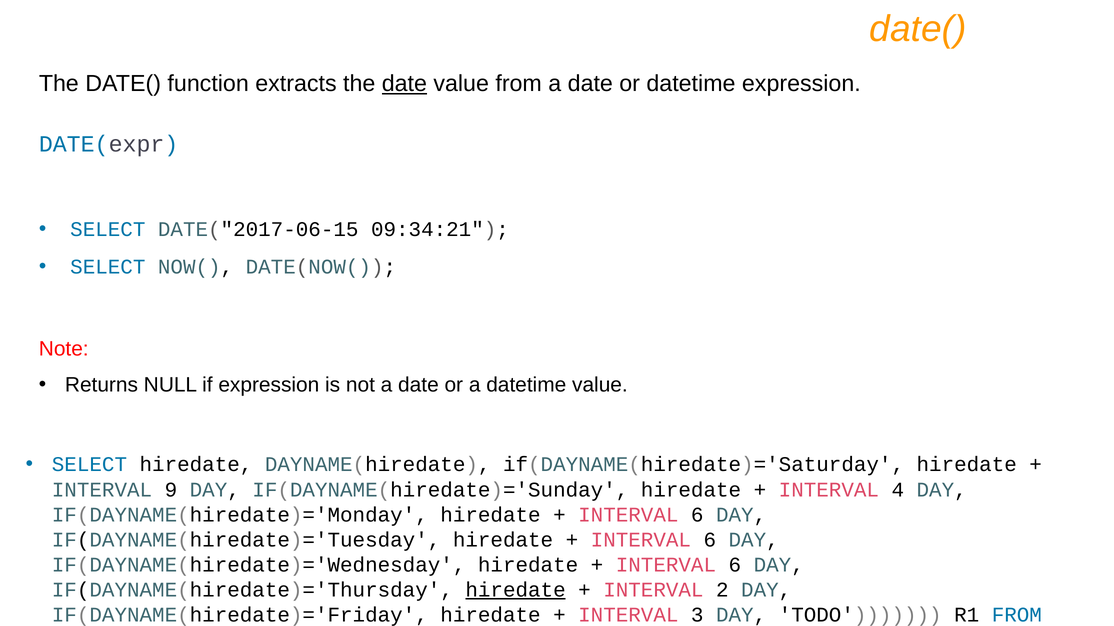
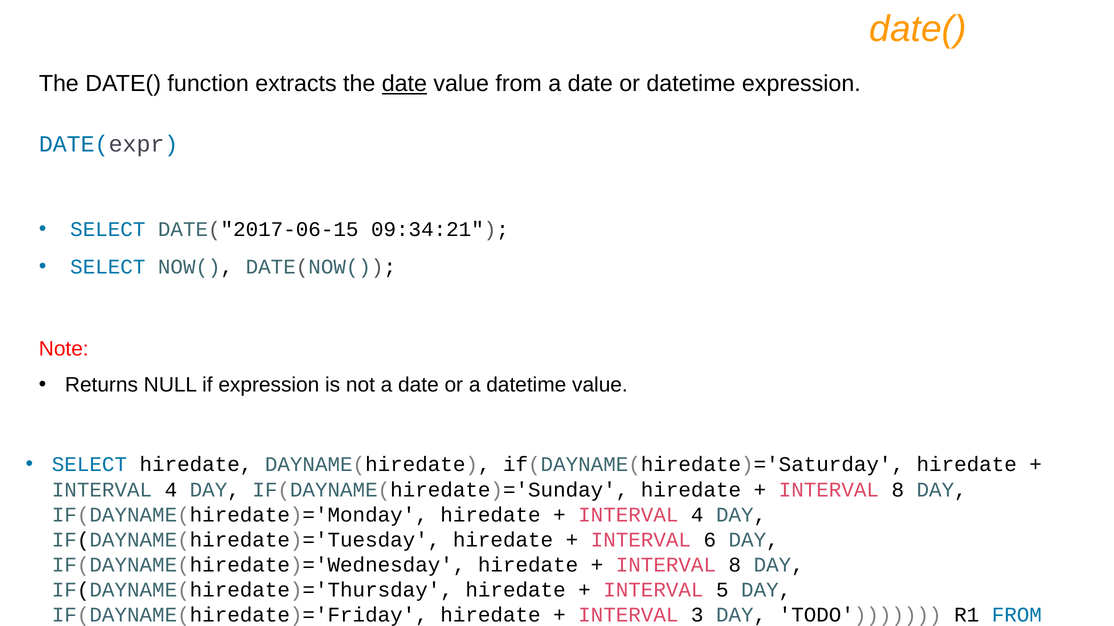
9: 9 -> 4 (171, 490)
4: 4 -> 8 (898, 490)
6: 6 -> 4 (697, 515)
6: 6 -> 8 (735, 565)
hiredate underline: present -> none (516, 590)
2: 2 -> 5 (722, 590)
